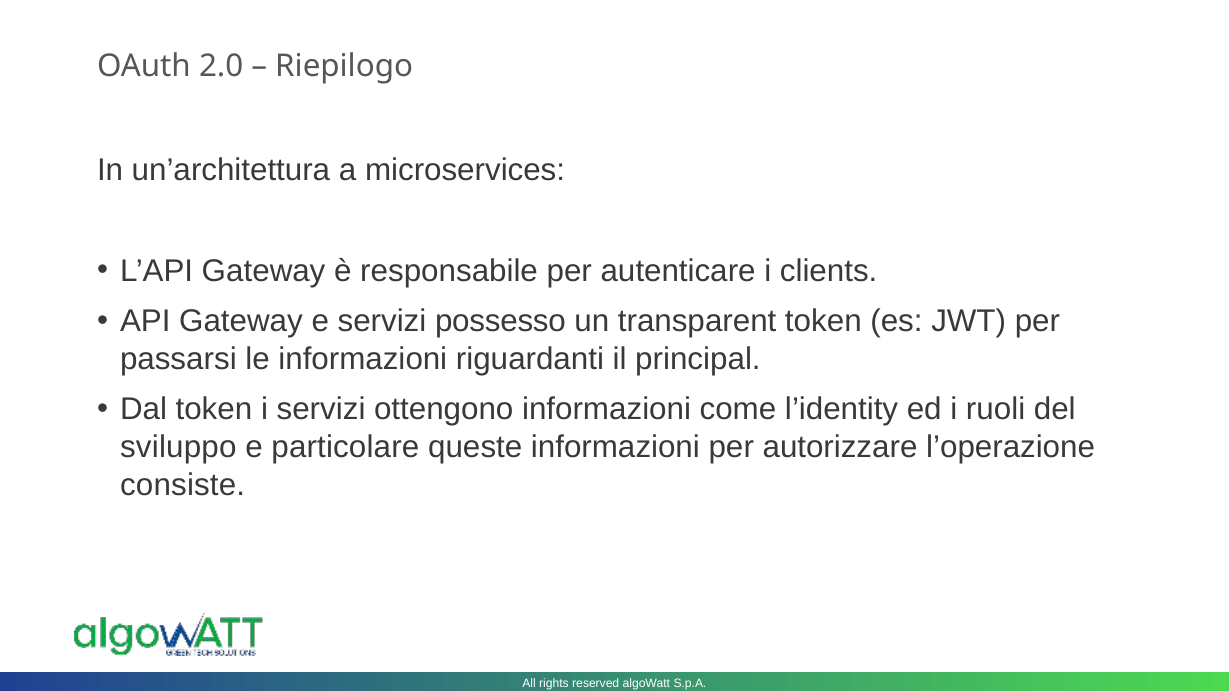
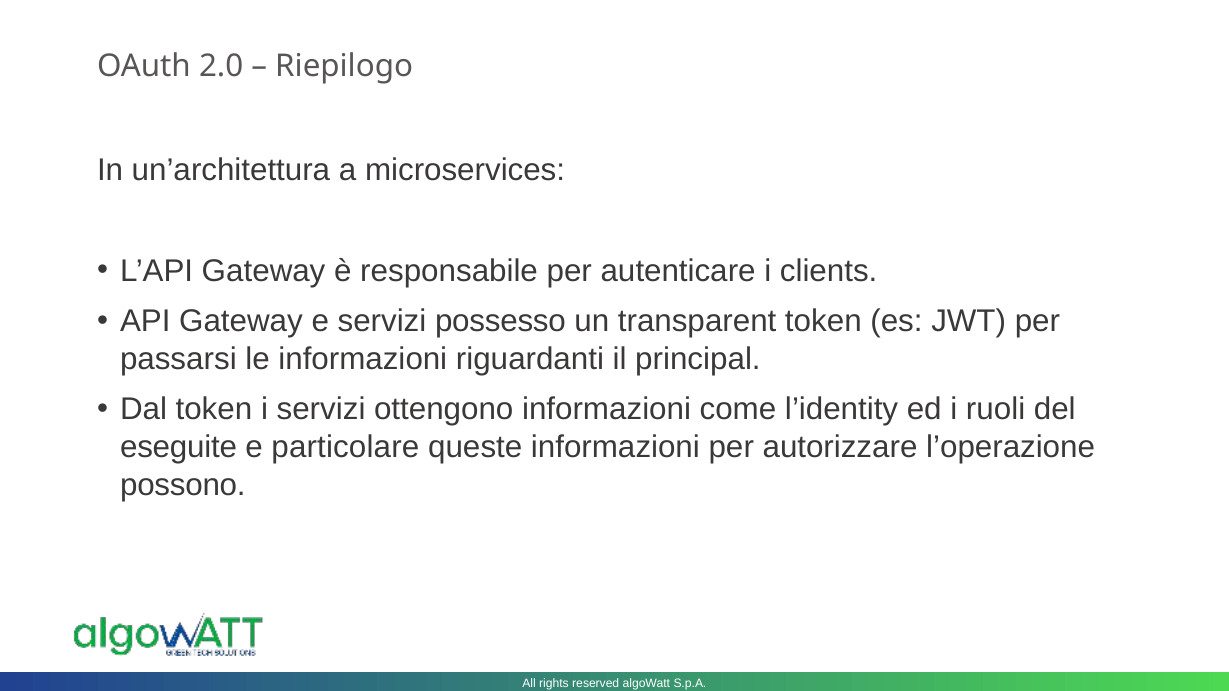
sviluppo: sviluppo -> eseguite (179, 447)
consiste: consiste -> possono (183, 485)
